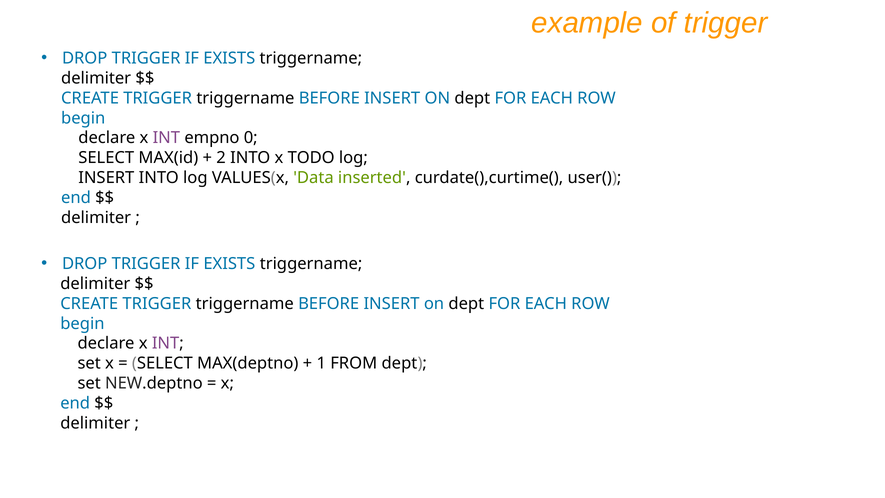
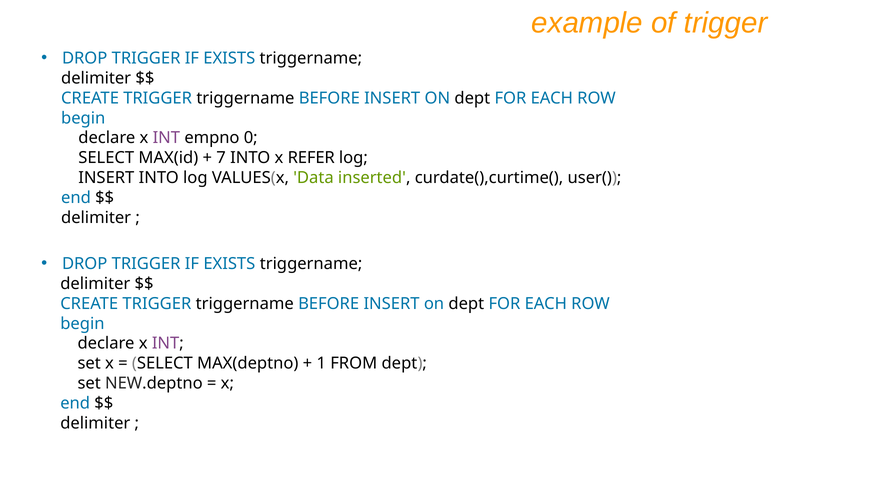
2: 2 -> 7 (221, 158)
TODO: TODO -> REFER (311, 158)
